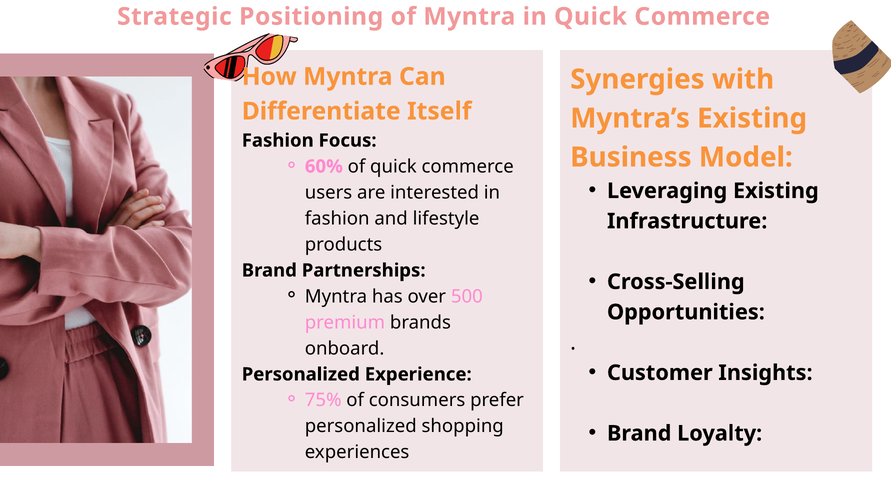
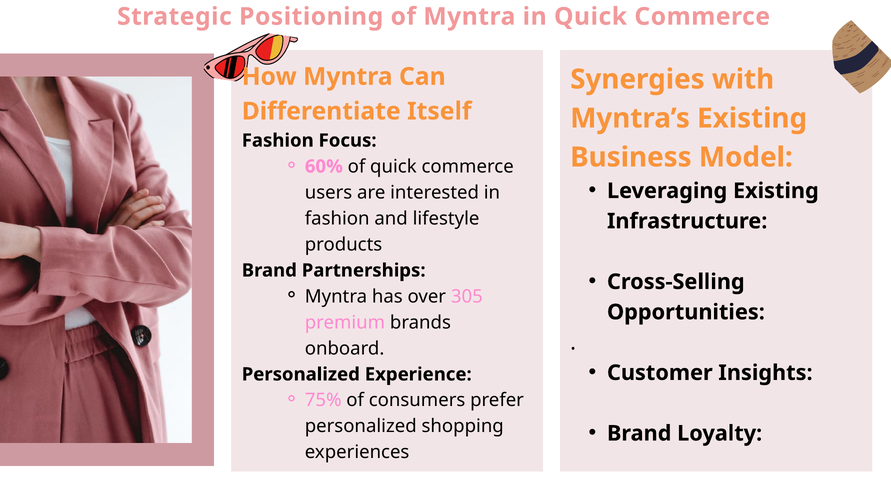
500: 500 -> 305 (467, 297)
